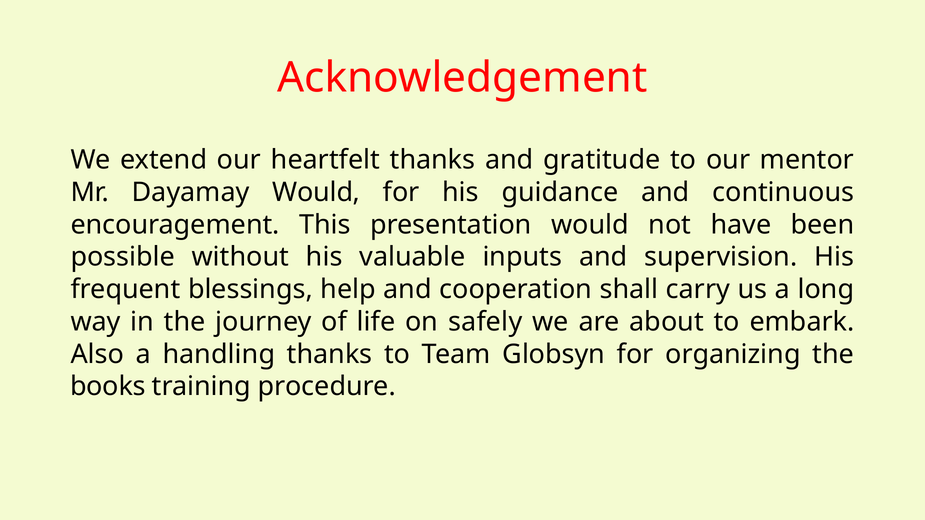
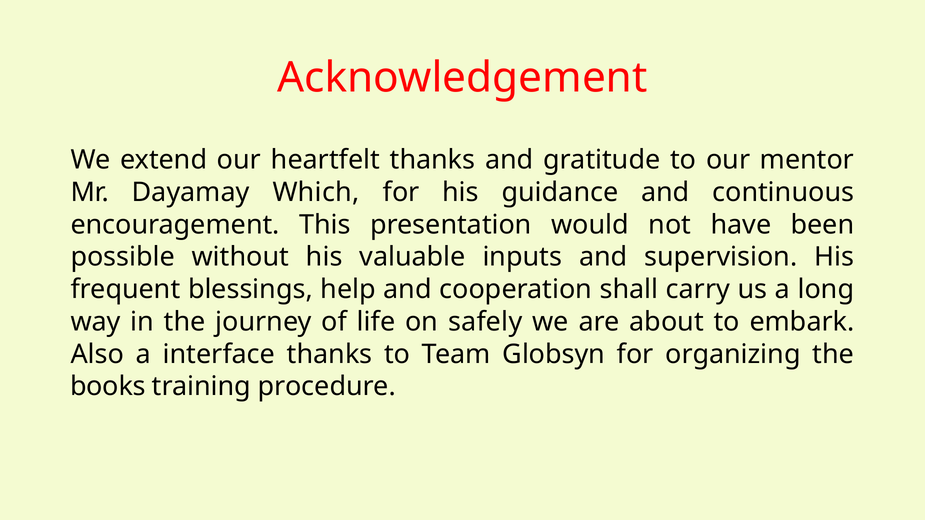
Dayamay Would: Would -> Which (316, 192)
handling: handling -> interface (219, 354)
